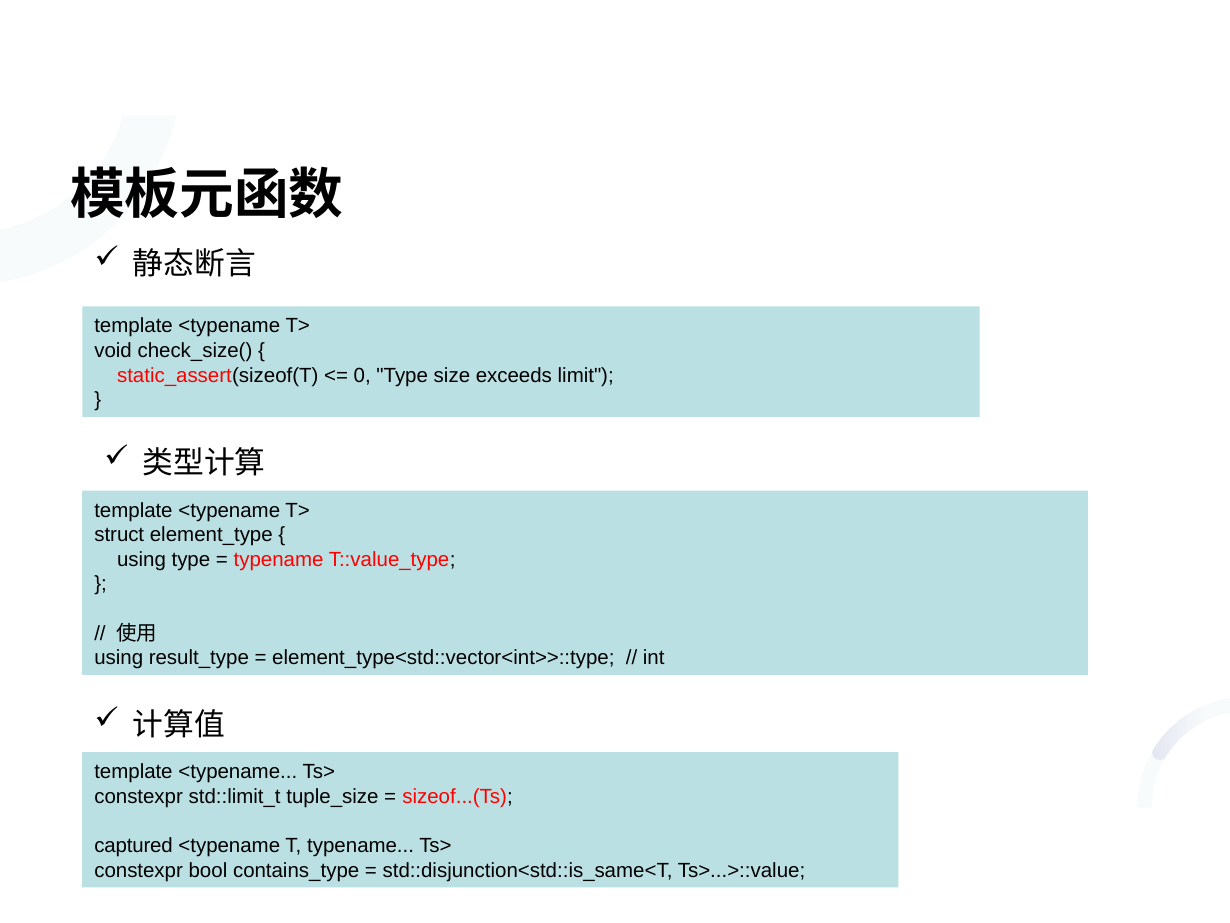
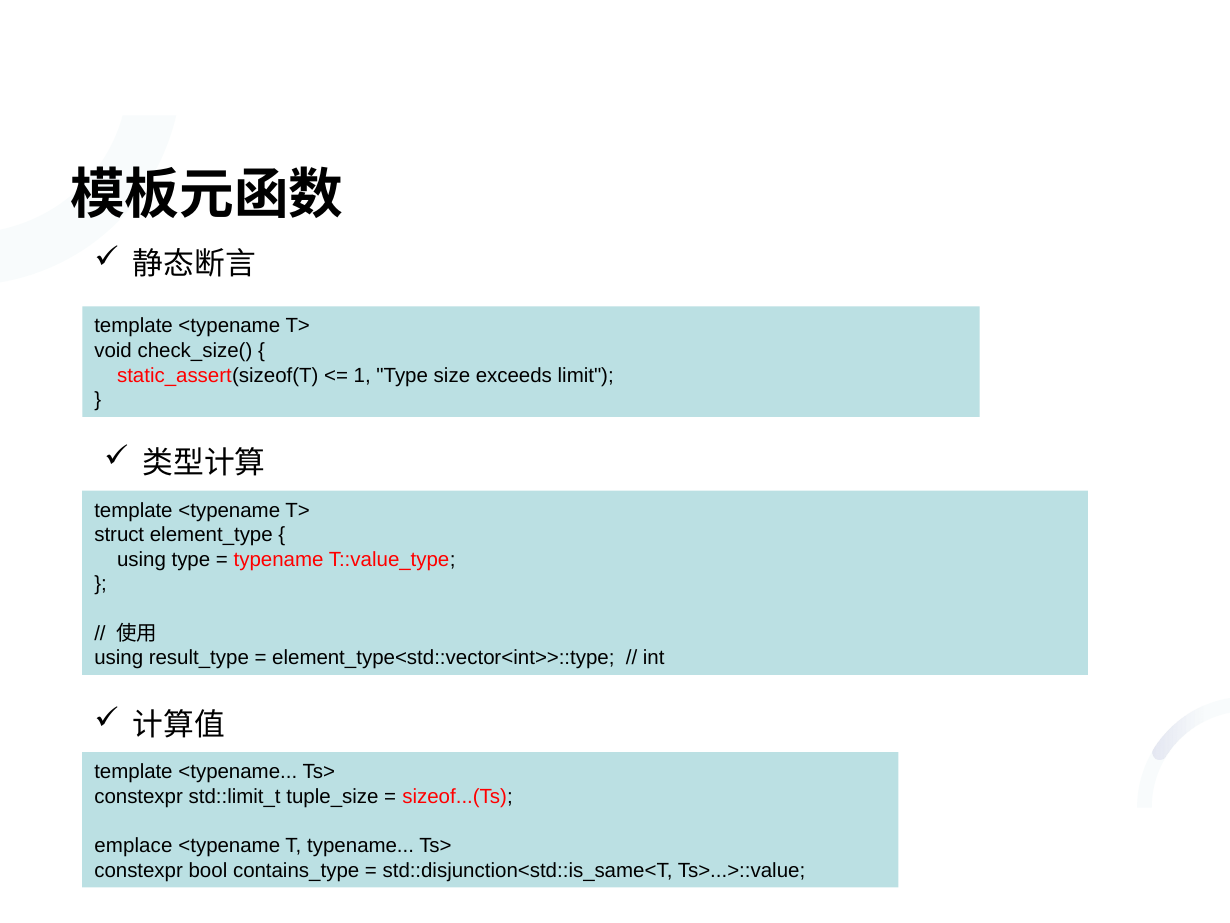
0: 0 -> 1 (362, 375)
captured: captured -> emplace (133, 845)
